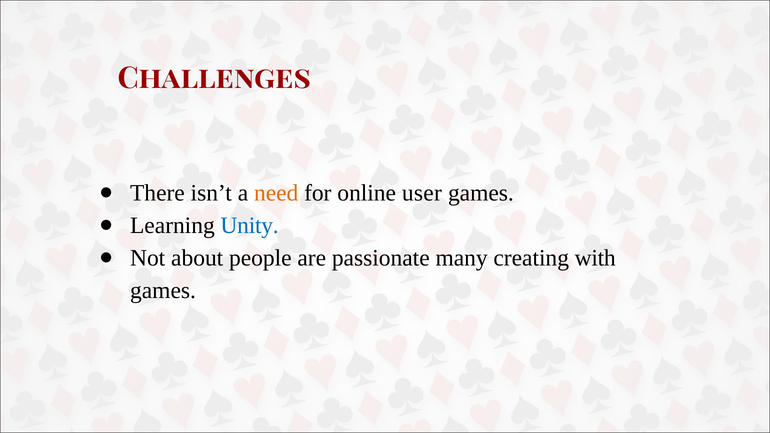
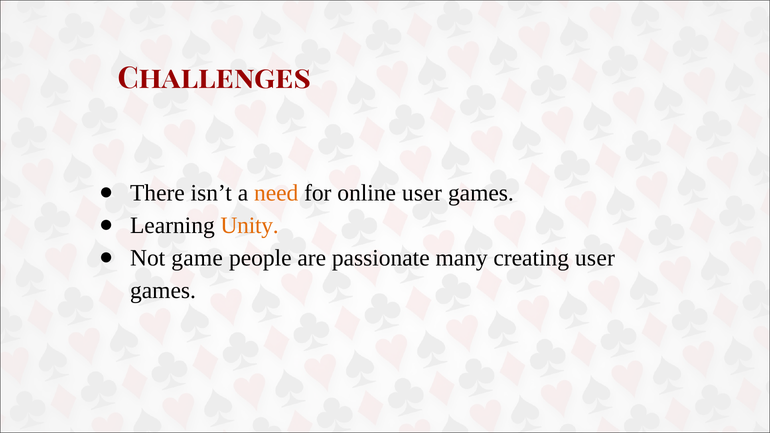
Unity colour: blue -> orange (250, 226)
about: about -> game (197, 258)
creating with: with -> user (595, 258)
